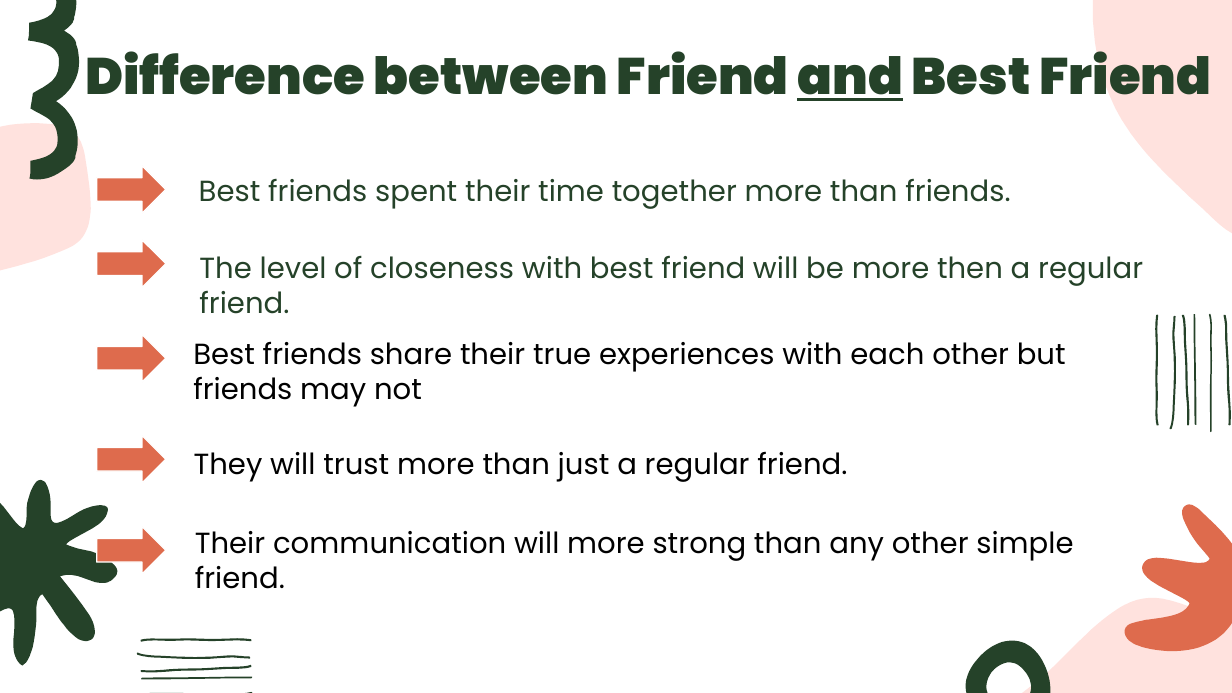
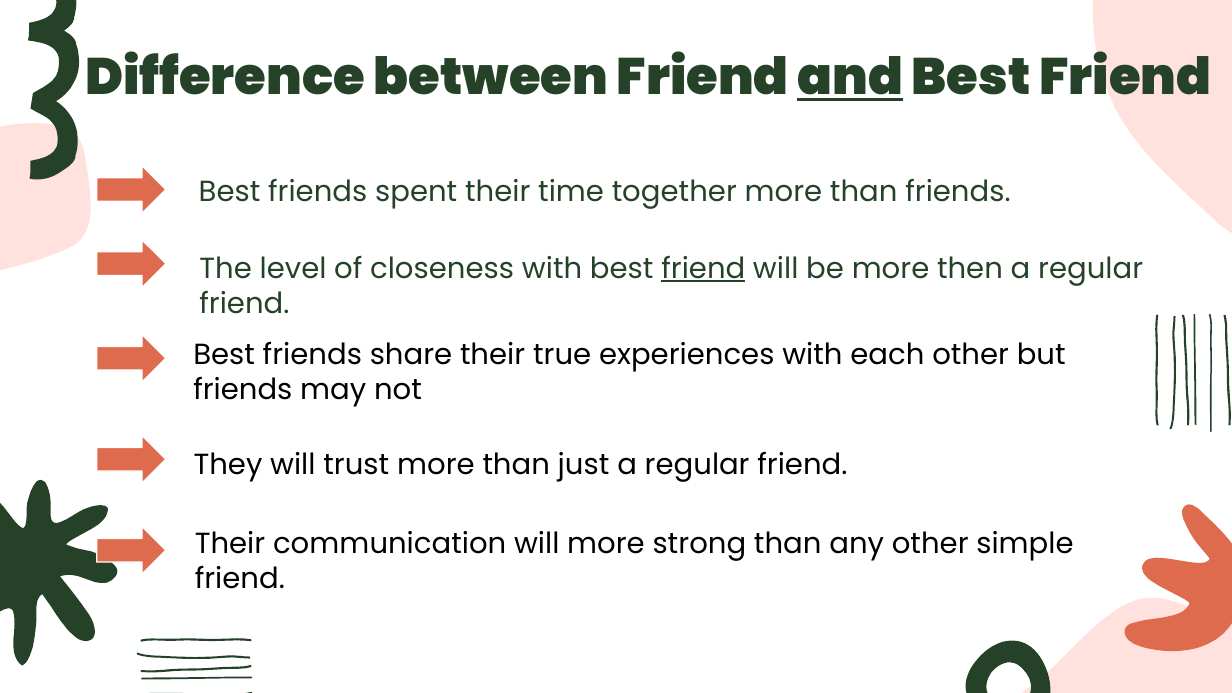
friend underline: none -> present (703, 269)
